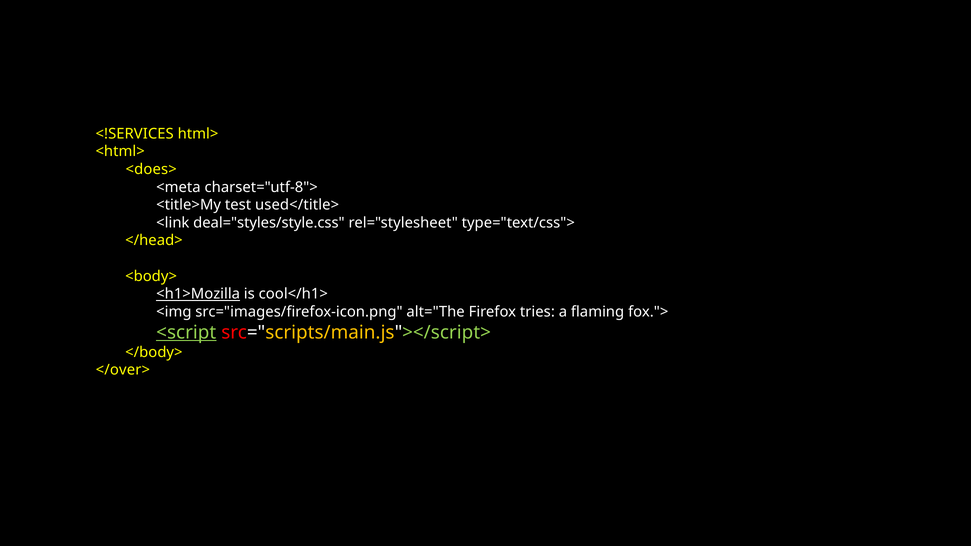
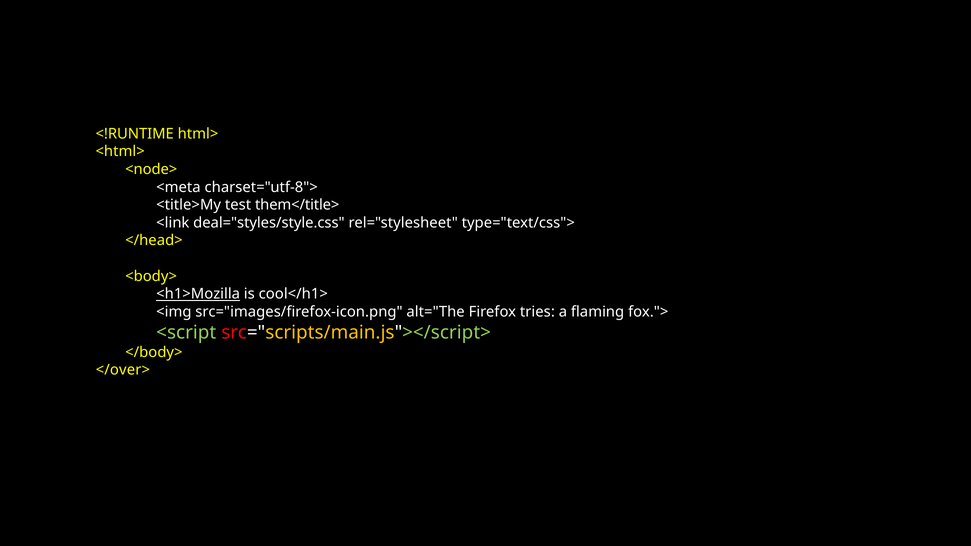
<!SERVICES: <!SERVICES -> <!RUNTIME (135, 134)
<does>: <does> -> <node> (151, 169)
used</title>: used</title> -> them</title> (297, 205)
<script underline: present -> none (186, 332)
